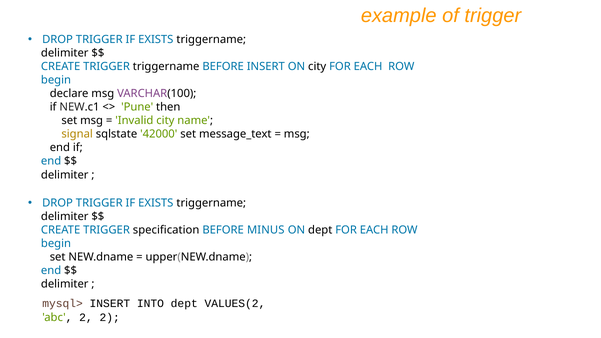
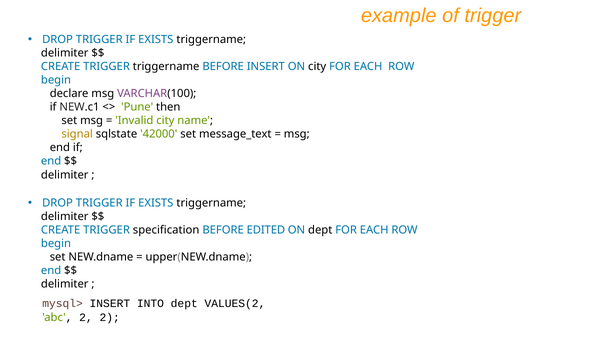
MINUS: MINUS -> EDITED (266, 230)
